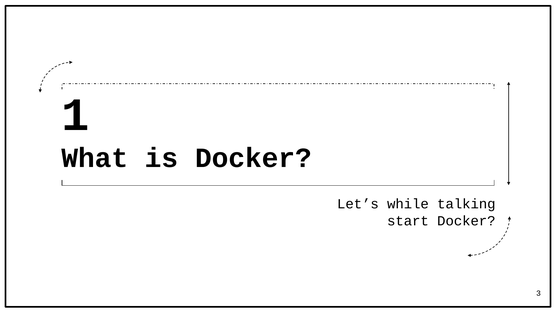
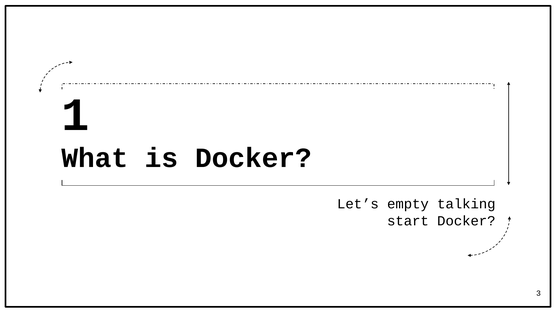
while: while -> empty (408, 204)
